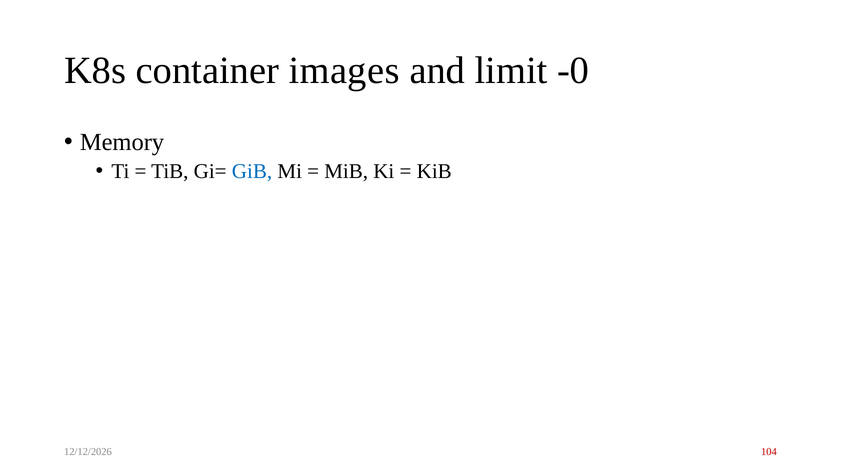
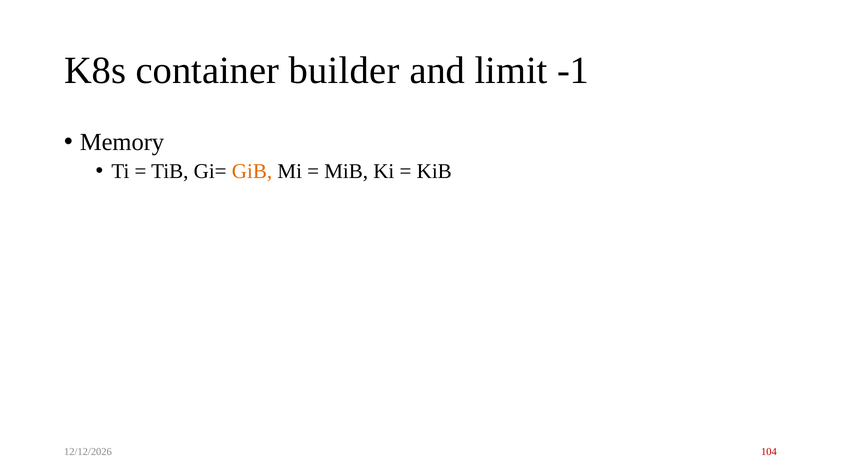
images: images -> builder (344, 71)
-0: -0 -> -1 (573, 71)
GiB colour: blue -> orange (252, 171)
